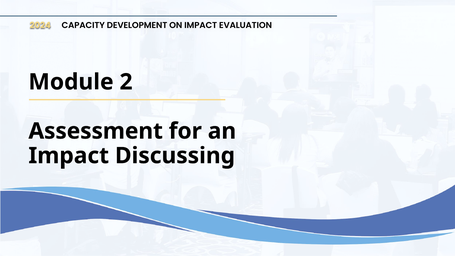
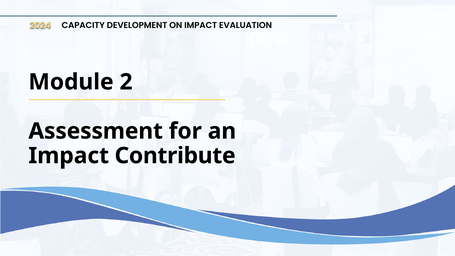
Discussing: Discussing -> Contribute (175, 156)
